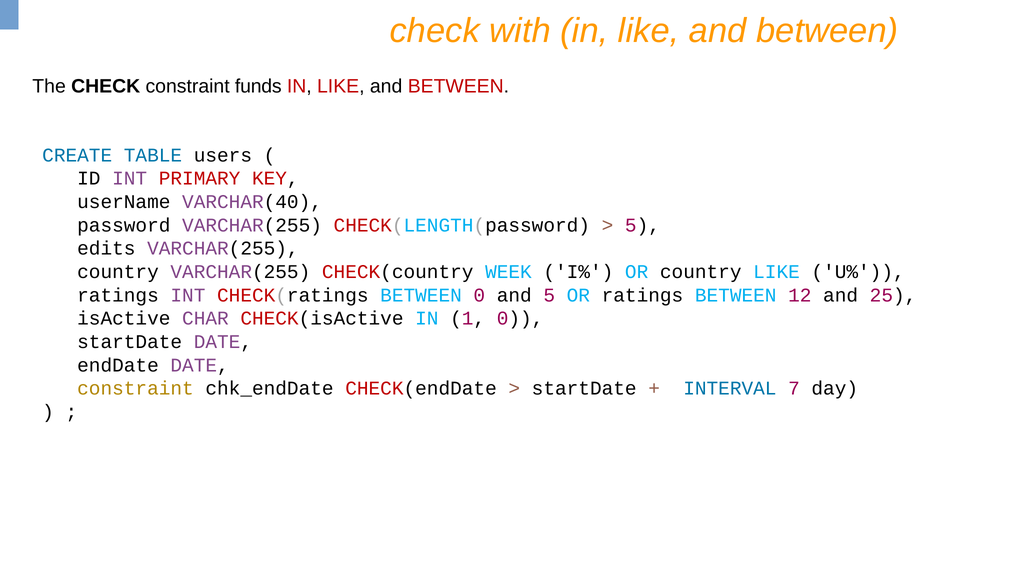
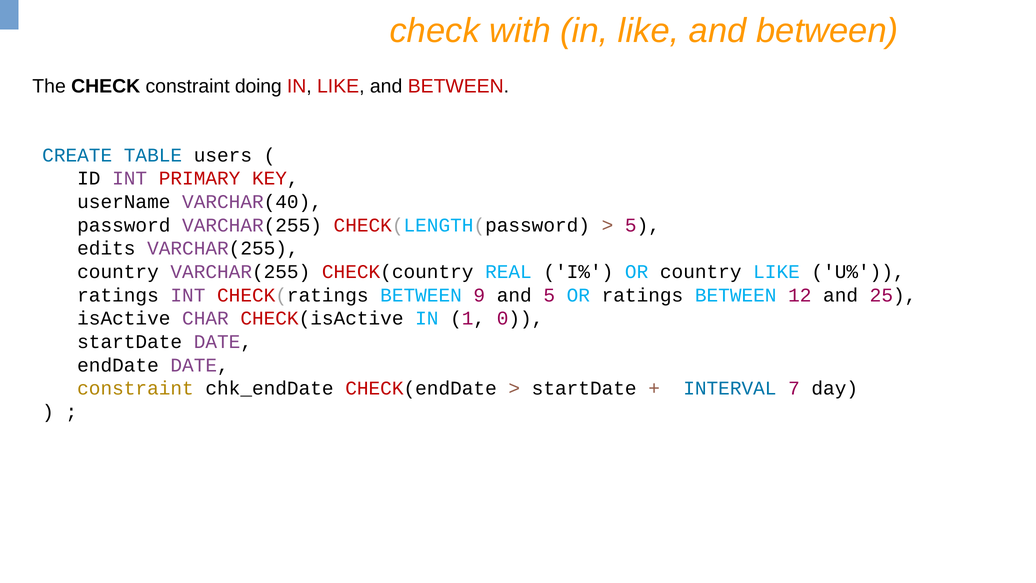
funds: funds -> doing (258, 86)
WEEK: WEEK -> REAL (508, 272)
BETWEEN 0: 0 -> 9 (479, 295)
